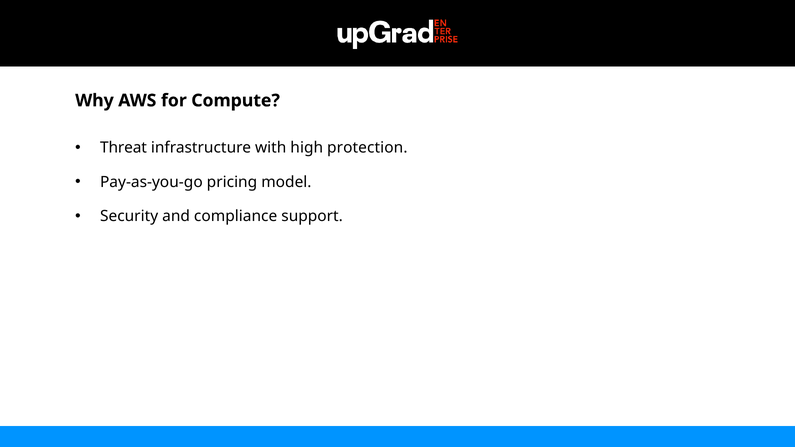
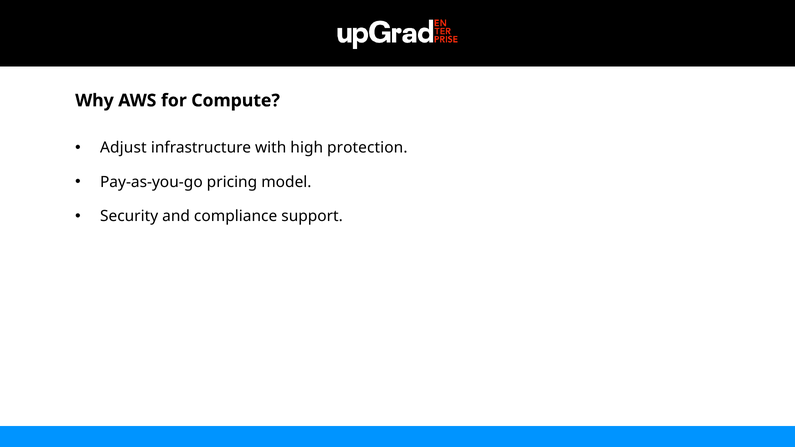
Threat: Threat -> Adjust (123, 148)
